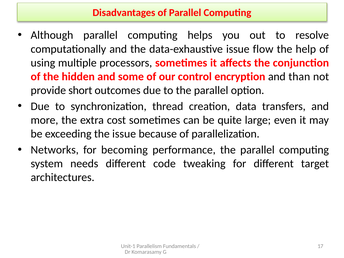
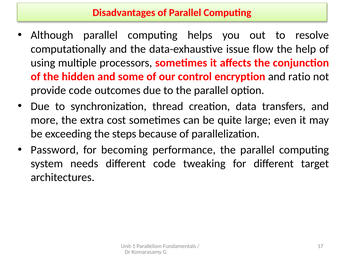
than: than -> ratio (299, 76)
provide short: short -> code (80, 90)
the issue: issue -> steps (124, 134)
Networks: Networks -> Password (55, 150)
